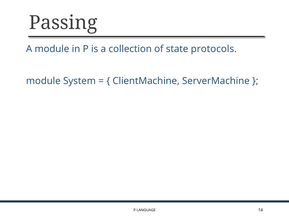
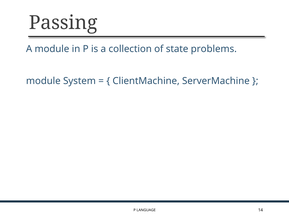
protocols: protocols -> problems (214, 49)
